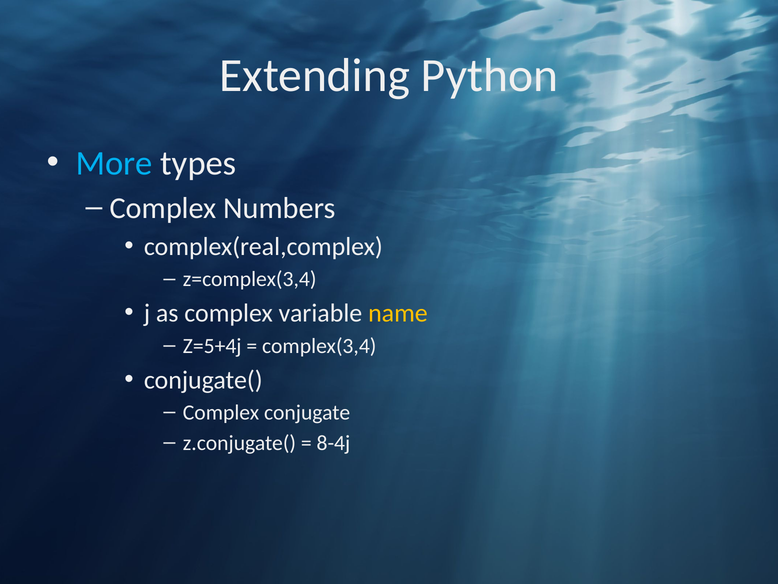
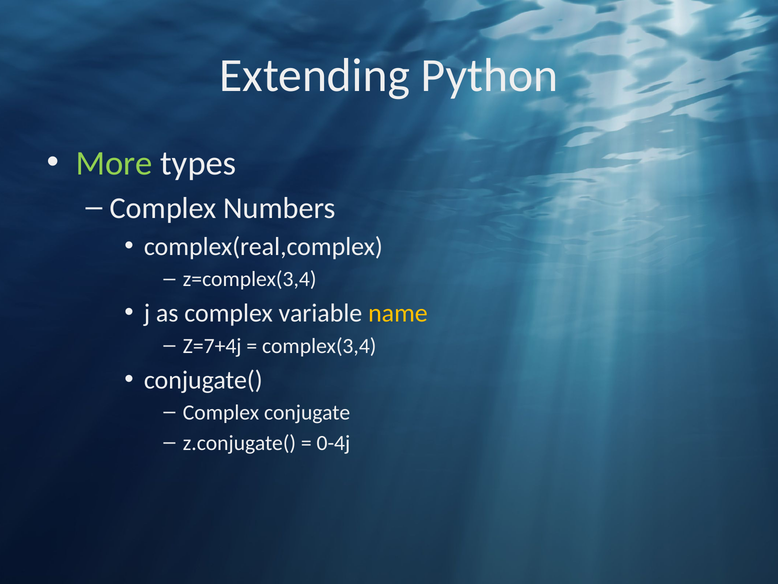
More colour: light blue -> light green (114, 163)
Z=5+4j: Z=5+4j -> Z=7+4j (212, 346)
8-4j: 8-4j -> 0-4j (333, 442)
